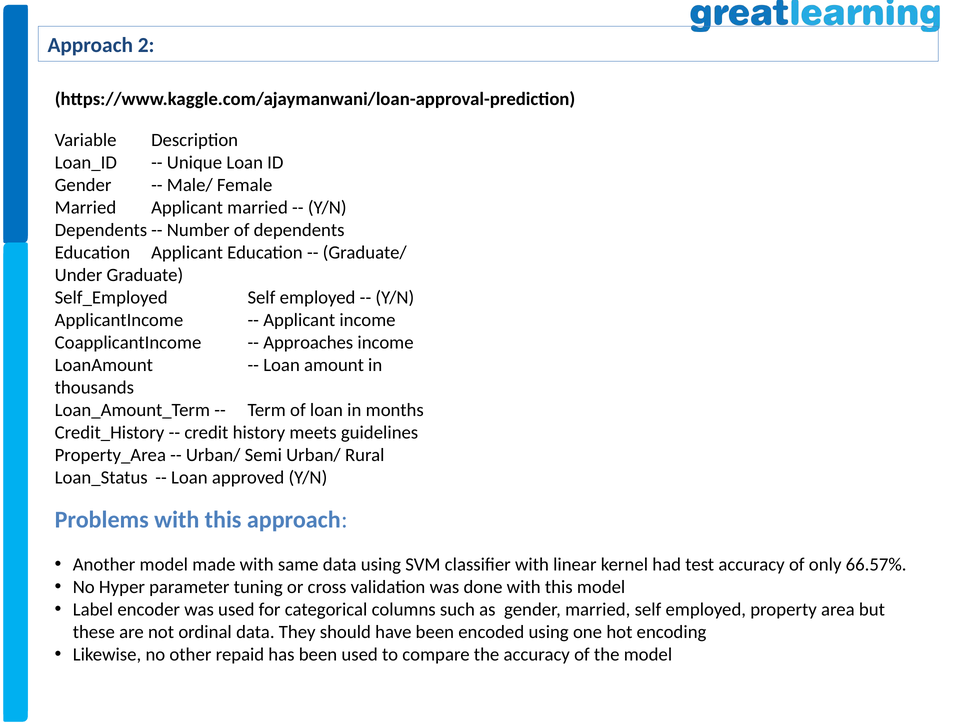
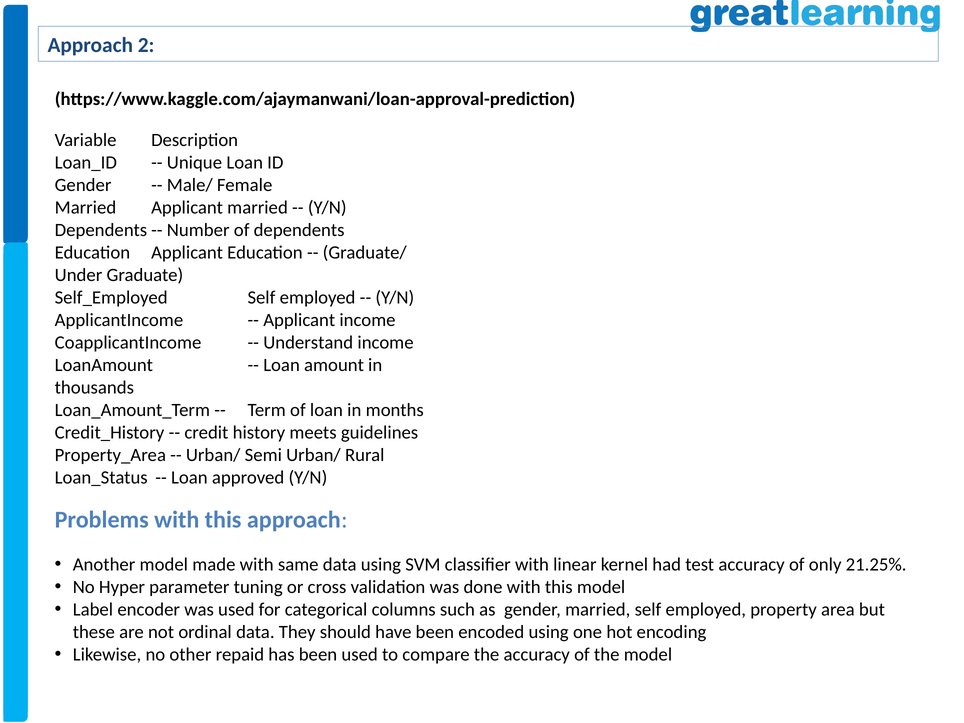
Approaches: Approaches -> Understand (308, 343)
66.57%: 66.57% -> 21.25% (876, 565)
